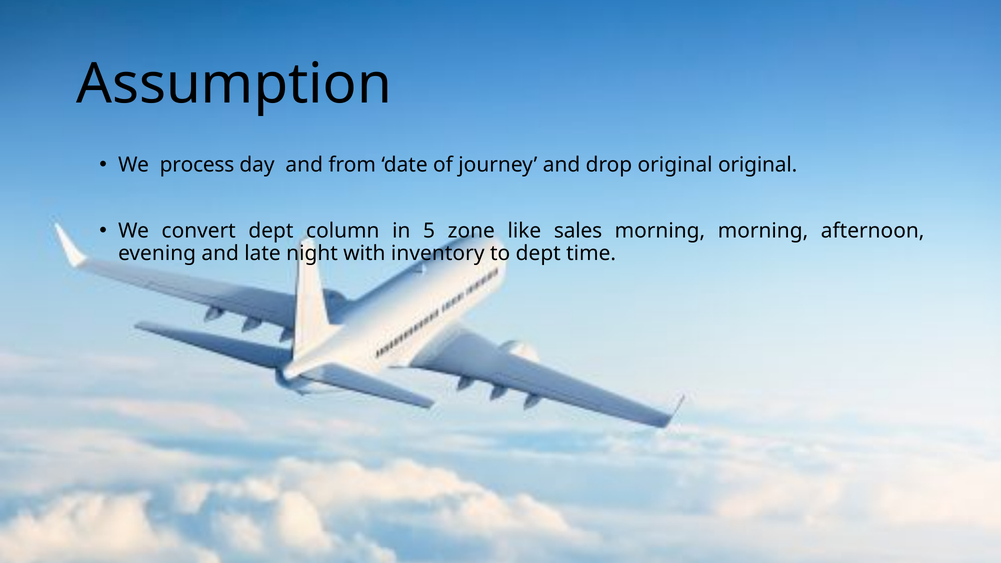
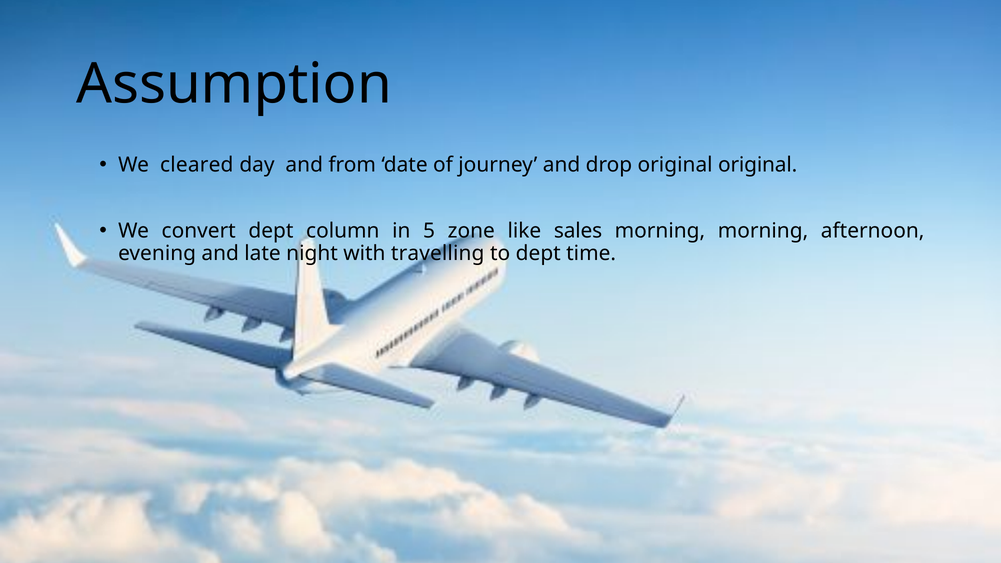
process: process -> cleared (197, 165)
inventory: inventory -> travelling (438, 253)
